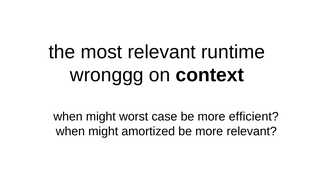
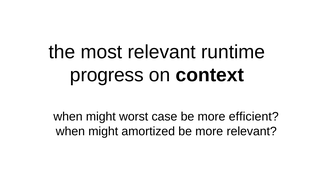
wronggg: wronggg -> progress (107, 75)
